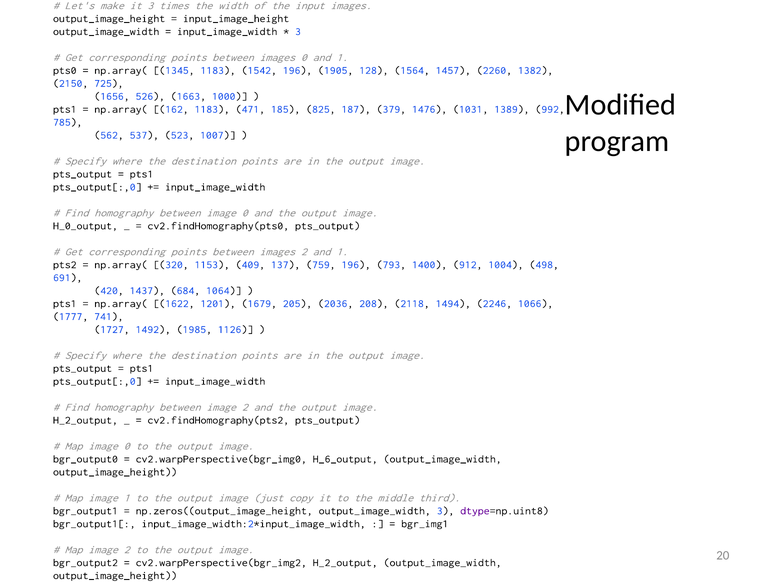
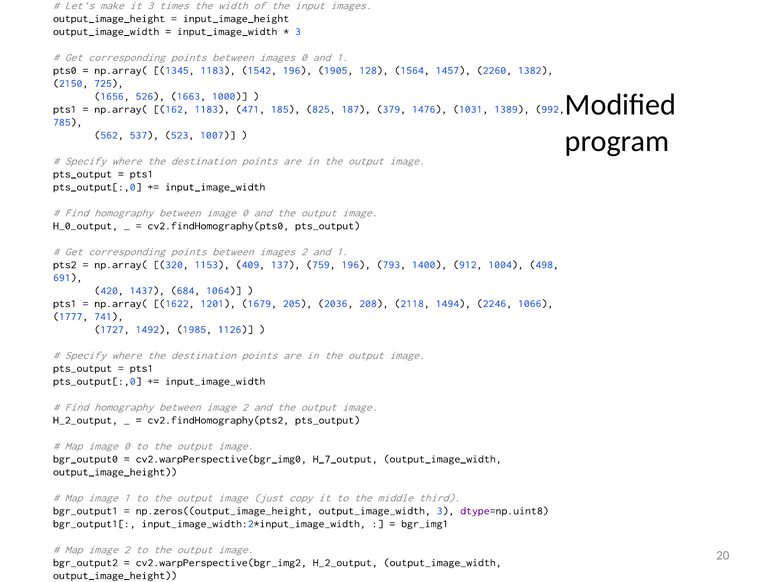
H_6_output: H_6_output -> H_7_output (345, 459)
